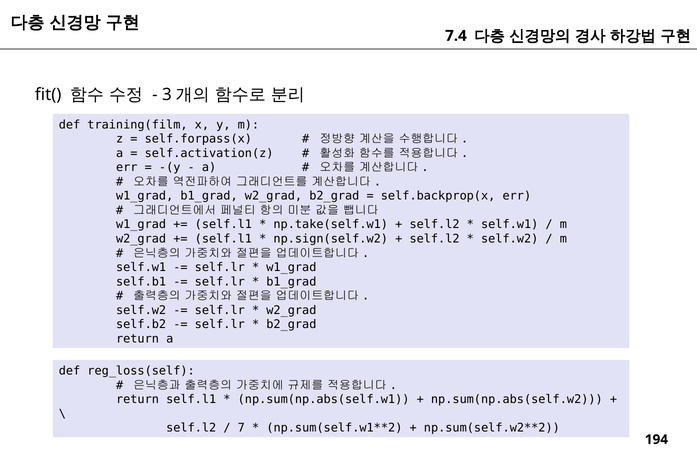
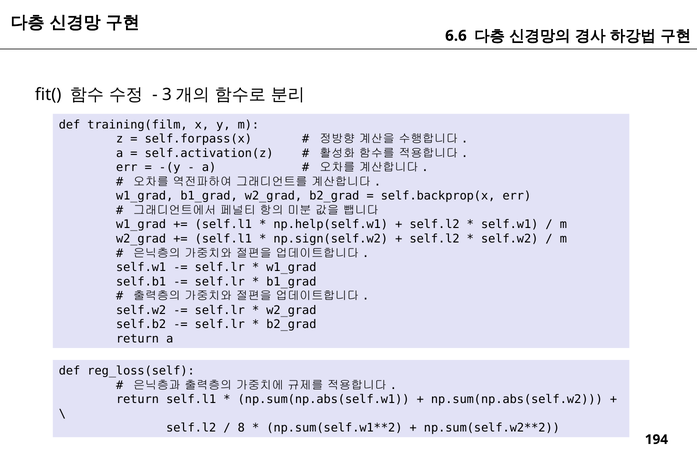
7.4: 7.4 -> 6.6 (456, 36)
np.take(self.w1: np.take(self.w1 -> np.help(self.w1 (331, 224)
7: 7 -> 8 (241, 428)
